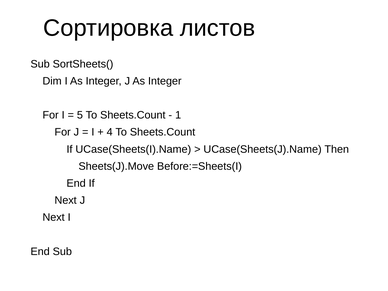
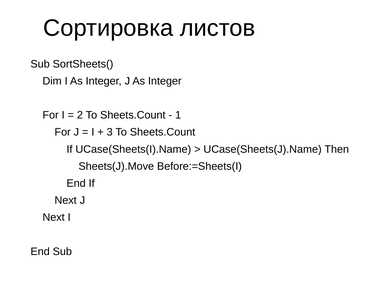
5: 5 -> 2 (80, 115)
4: 4 -> 3 (110, 132)
